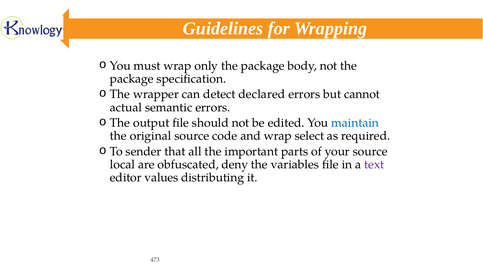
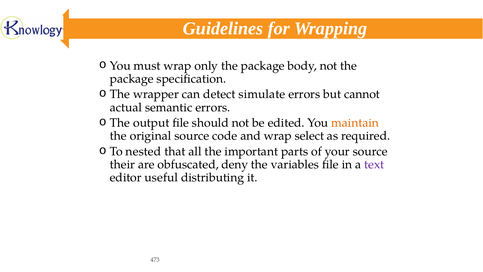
declared: declared -> simulate (262, 94)
maintain colour: blue -> orange (355, 123)
sender: sender -> nested (143, 151)
local: local -> their (122, 164)
values: values -> useful (161, 177)
